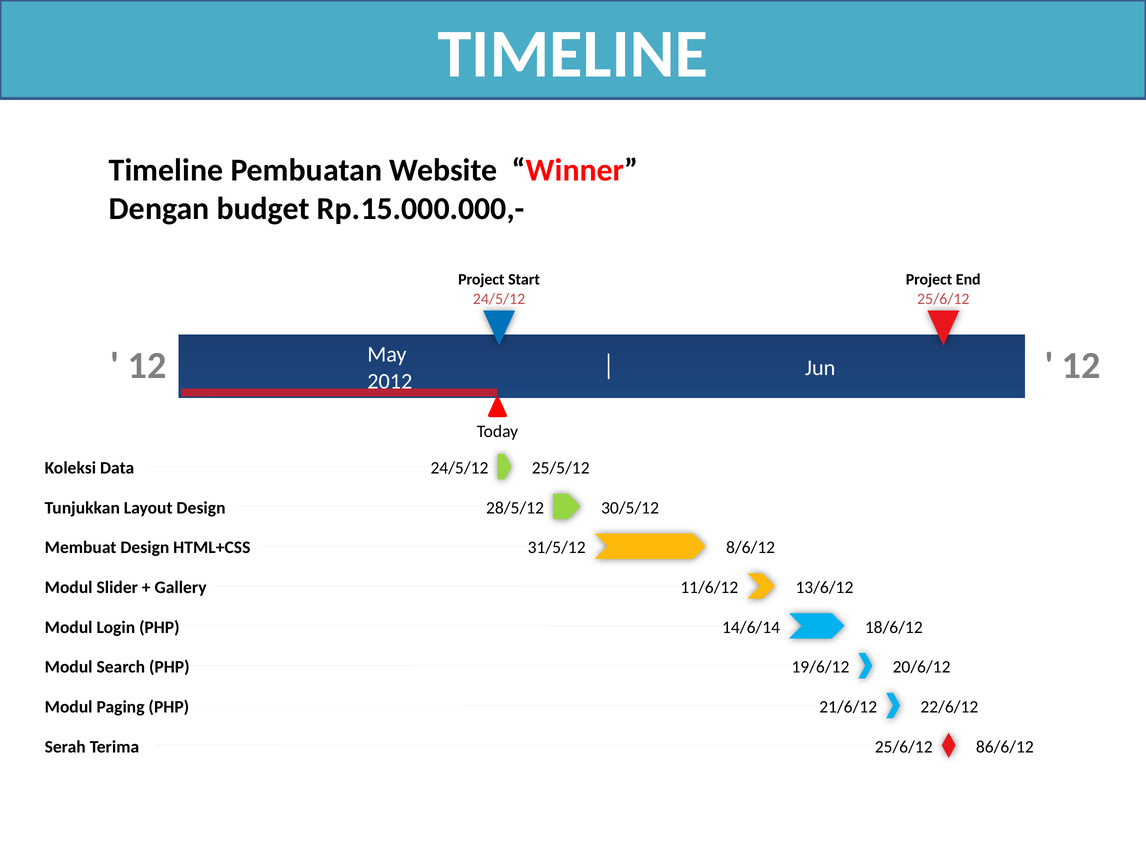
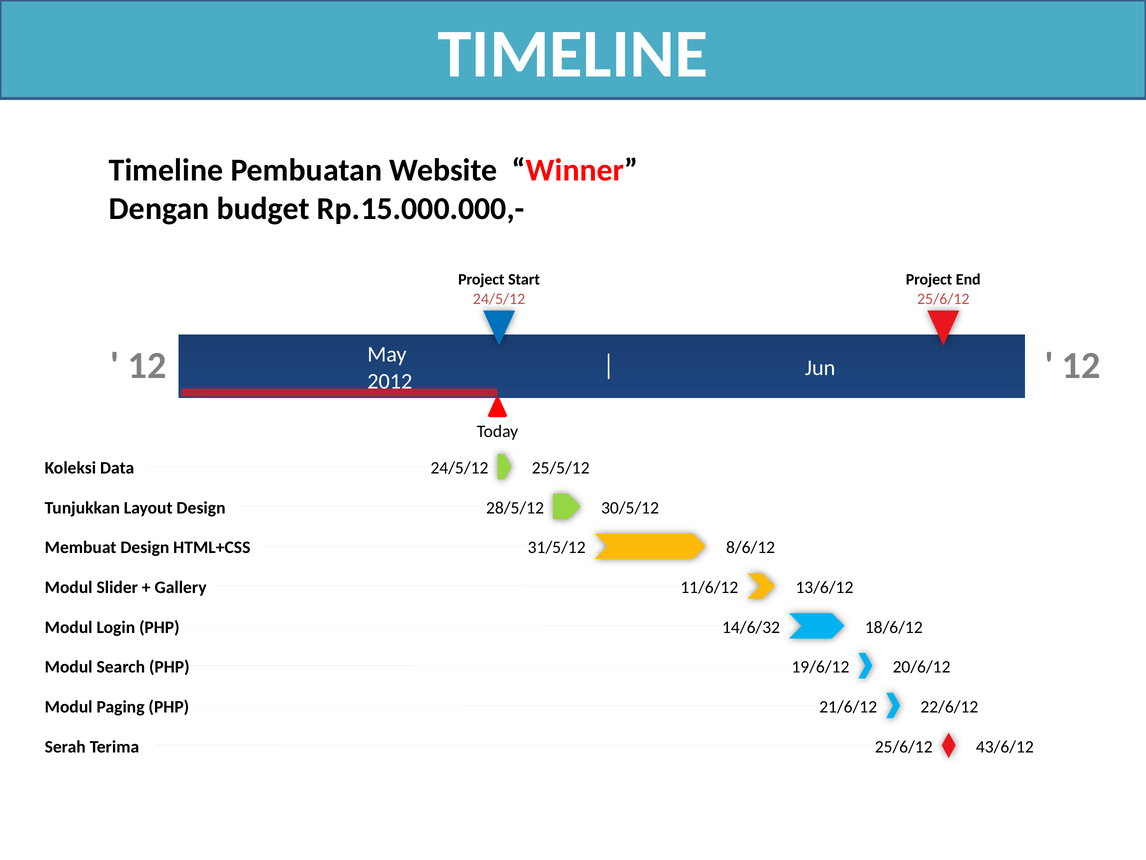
14/6/14: 14/6/14 -> 14/6/32 (751, 627)
86/6/12: 86/6/12 -> 43/6/12 (1005, 746)
